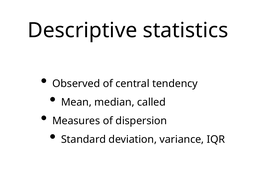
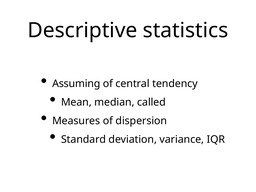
Observed: Observed -> Assuming (76, 84)
